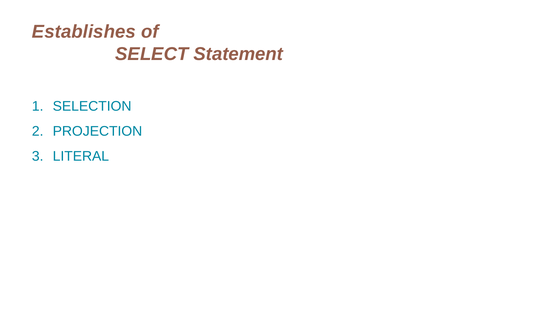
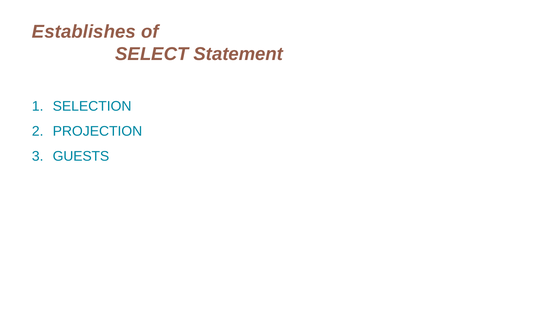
LITERAL: LITERAL -> GUESTS (81, 156)
